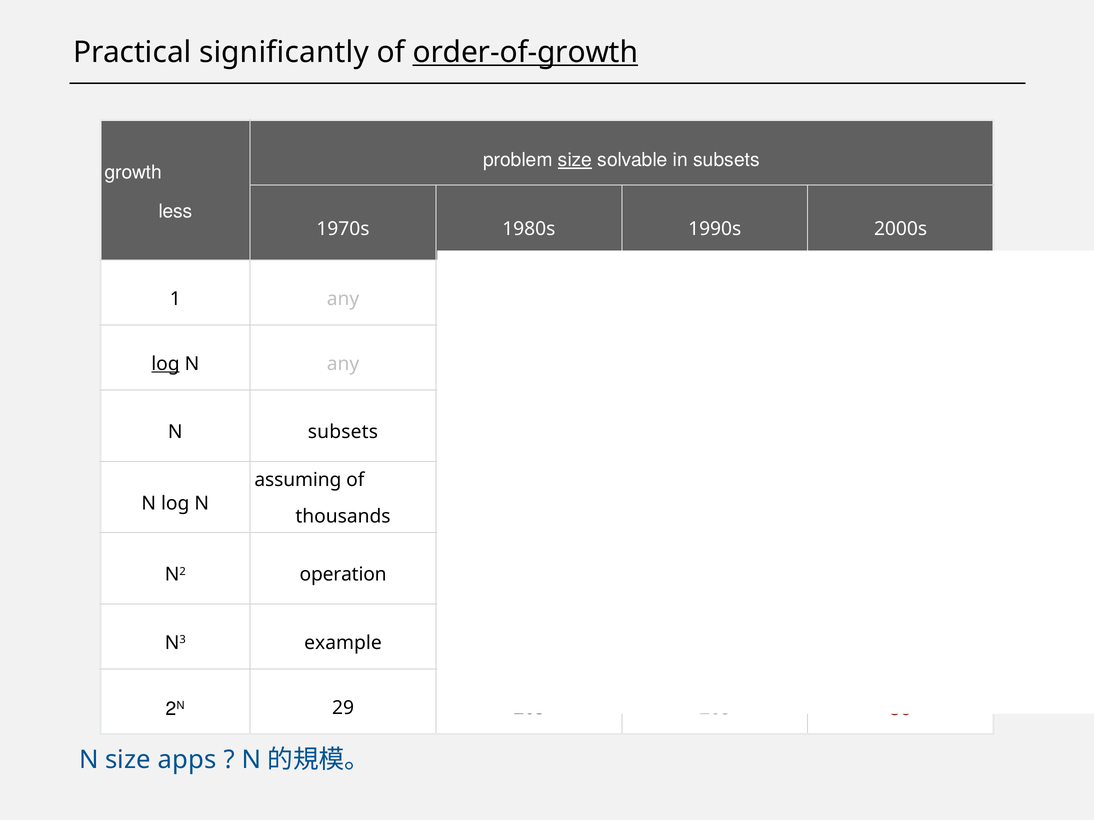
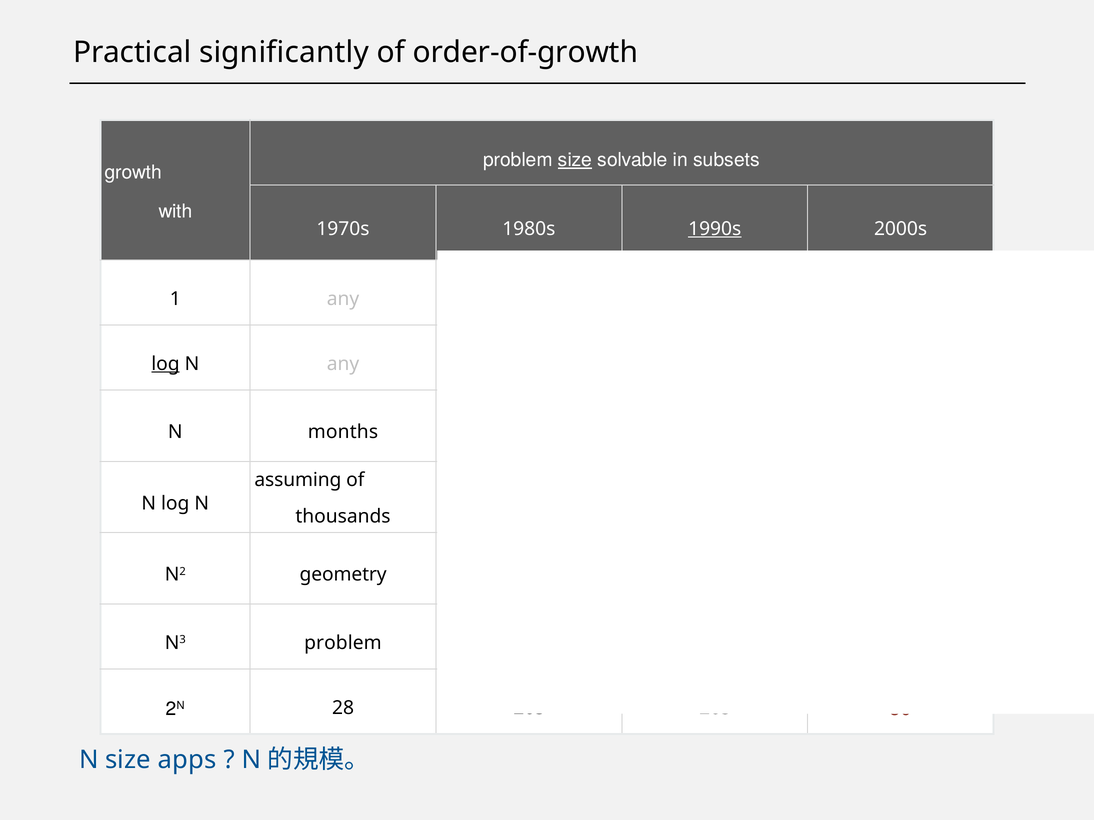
order-of-growth underline: present -> none (525, 52)
less: less -> with (175, 211)
1990s underline: none -> present (715, 229)
N subsets: subsets -> months (343, 432)
operation: operation -> geometry (343, 575)
N3 example: example -> problem (343, 643)
29: 29 -> 28 (343, 708)
